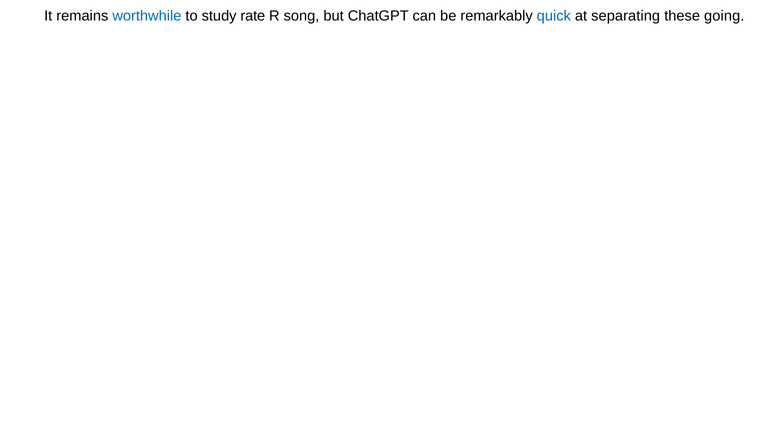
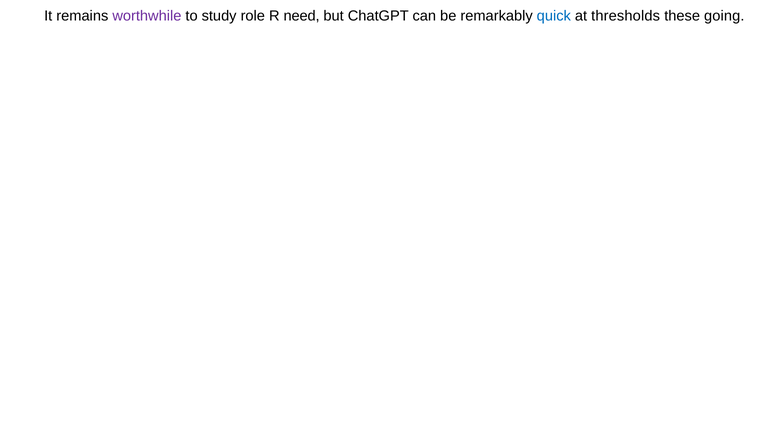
worthwhile colour: blue -> purple (147, 16)
rate: rate -> role (253, 16)
song: song -> need (302, 16)
separating: separating -> thresholds (626, 16)
